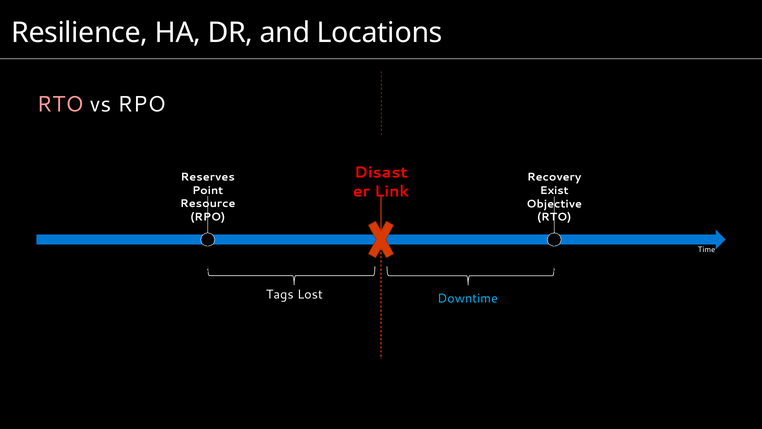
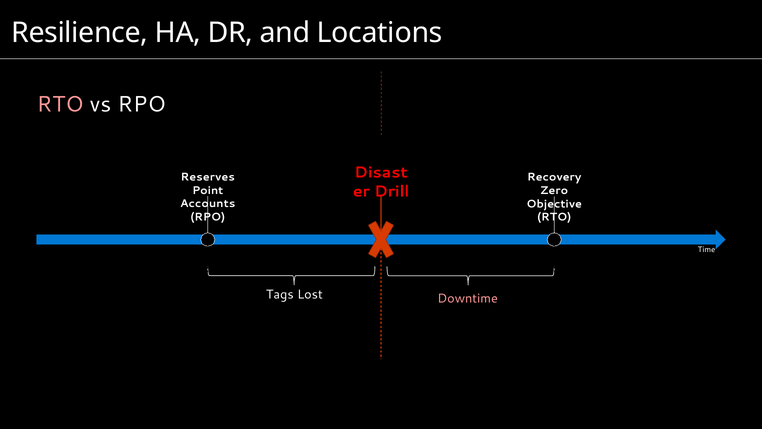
Link: Link -> Drill (392, 191)
Exist: Exist -> Zero (554, 190)
Resource: Resource -> Accounts (208, 204)
Downtime colour: light blue -> pink (468, 298)
